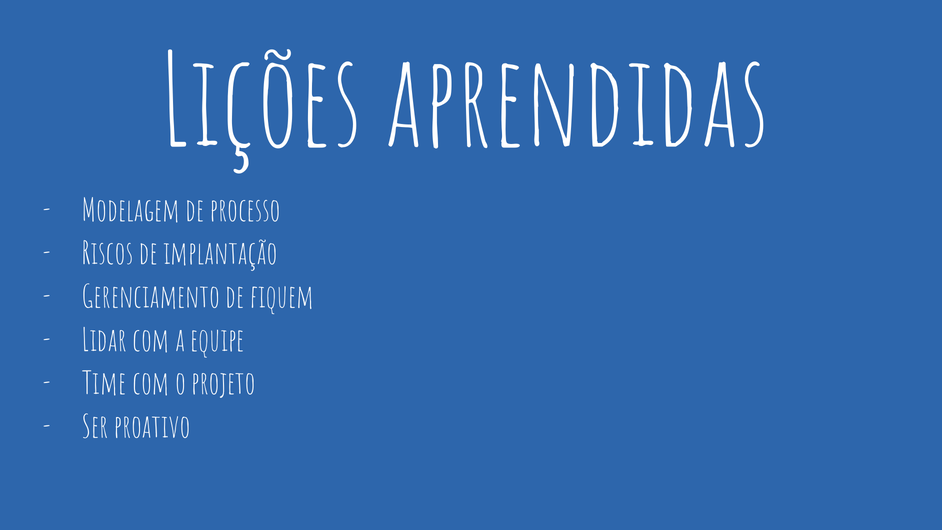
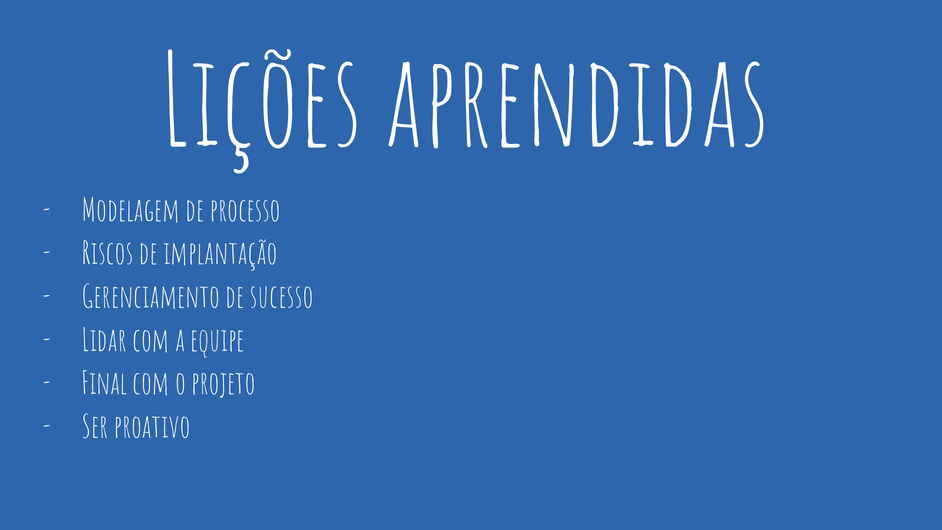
fiquem: fiquem -> sucesso (282, 297)
Time: Time -> Final (105, 384)
